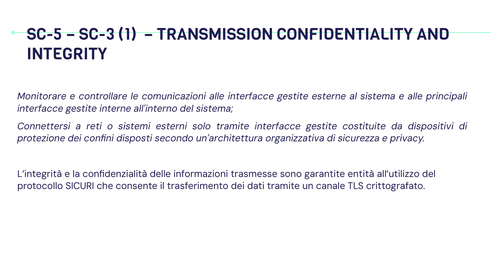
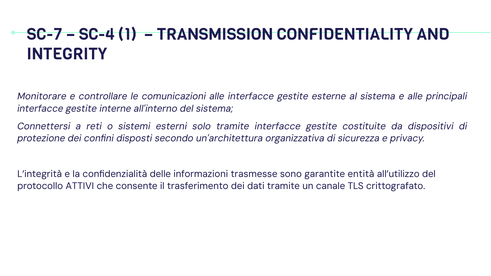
SC-5: SC-5 -> SC-7 (45, 34)
SC-3: SC-3 -> SC-4 (97, 34)
SICURI: SICURI -> ATTIVI (80, 186)
